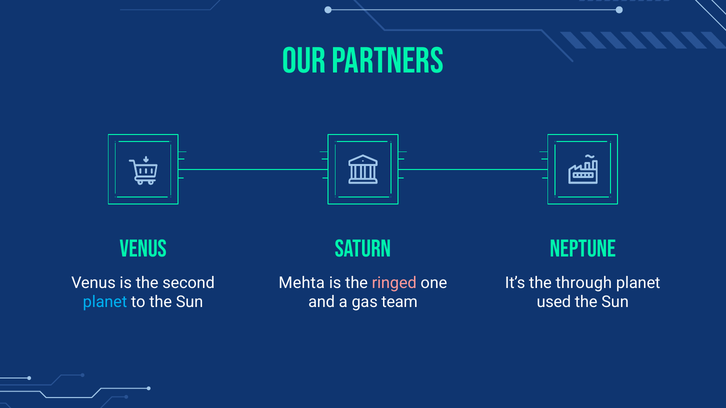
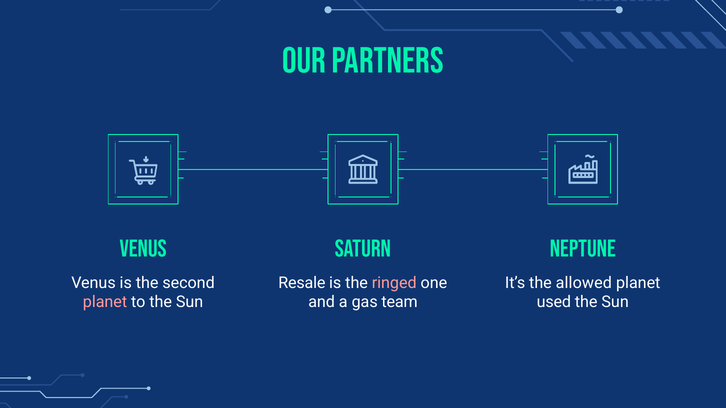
Mehta: Mehta -> Resale (302, 283)
through: through -> allowed (584, 283)
planet colour: light blue -> pink (105, 302)
